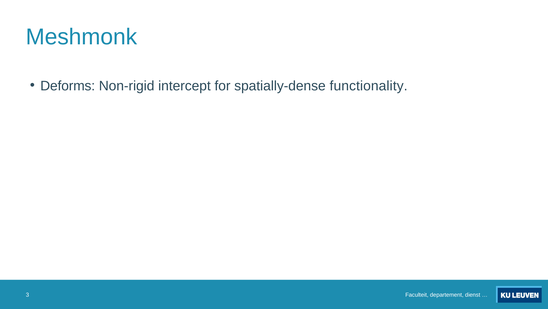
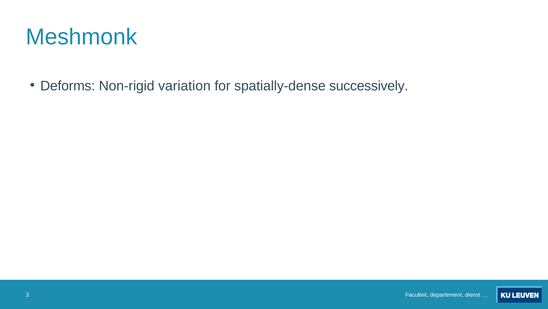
intercept: intercept -> variation (184, 86)
functionality: functionality -> successively (369, 86)
